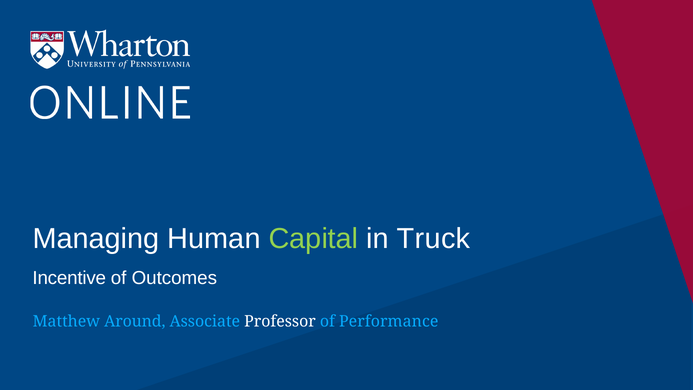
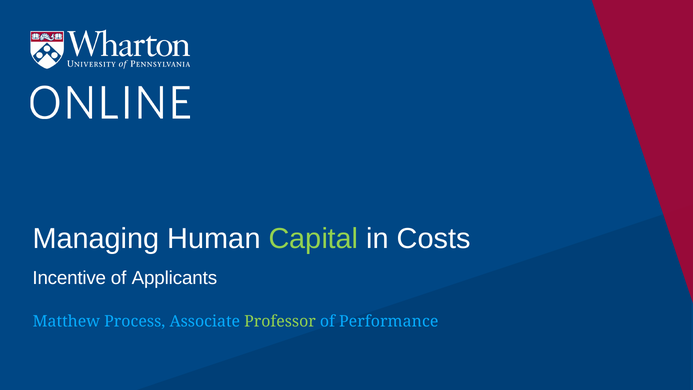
Truck: Truck -> Costs (434, 238)
Outcomes: Outcomes -> Applicants (174, 278)
Around: Around -> Process (135, 322)
Professor colour: white -> light green (280, 322)
